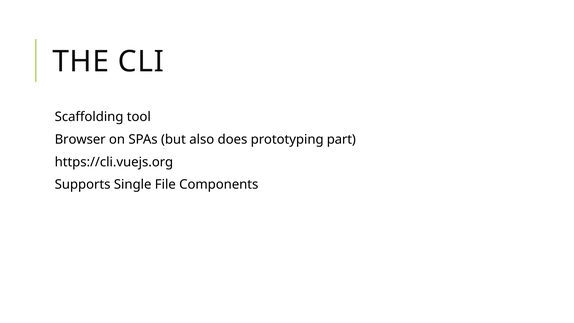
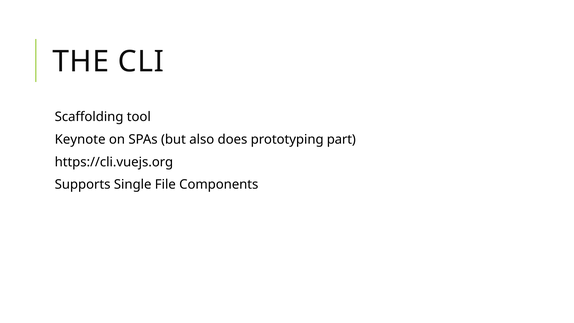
Browser: Browser -> Keynote (80, 139)
